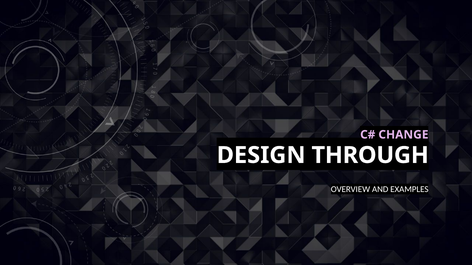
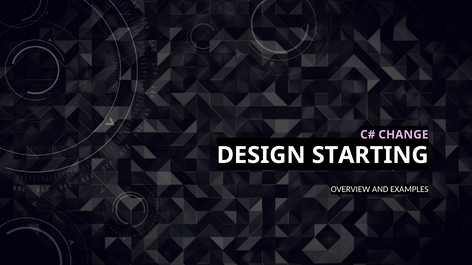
THROUGH: THROUGH -> STARTING (370, 155)
